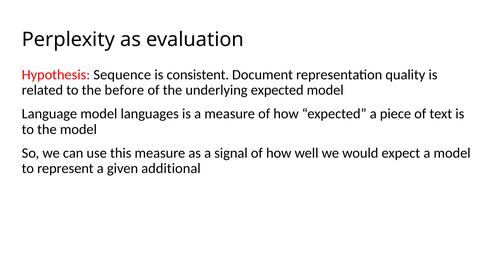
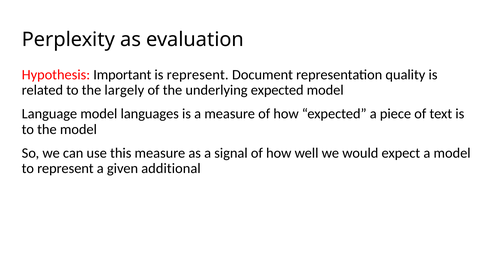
Sequence: Sequence -> Important (122, 75)
is consistent: consistent -> represent (198, 75)
before: before -> largely (124, 90)
